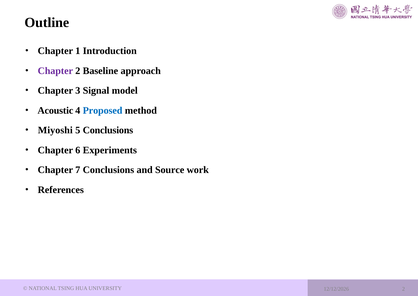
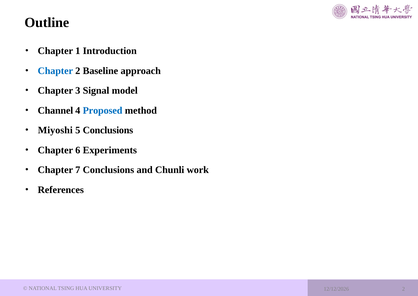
Chapter colour: purple -> blue (55, 71)
Acoustic: Acoustic -> Channel (55, 110)
Source: Source -> Chunli (170, 170)
